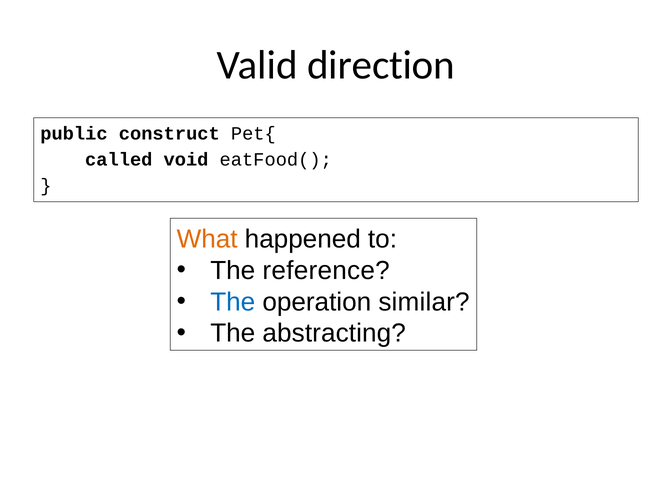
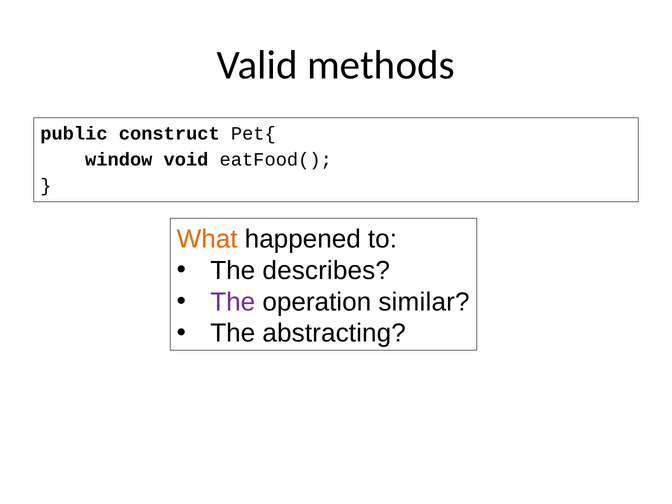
direction: direction -> methods (381, 65)
called: called -> window (119, 160)
reference: reference -> describes (326, 271)
The colour: blue -> purple (233, 302)
